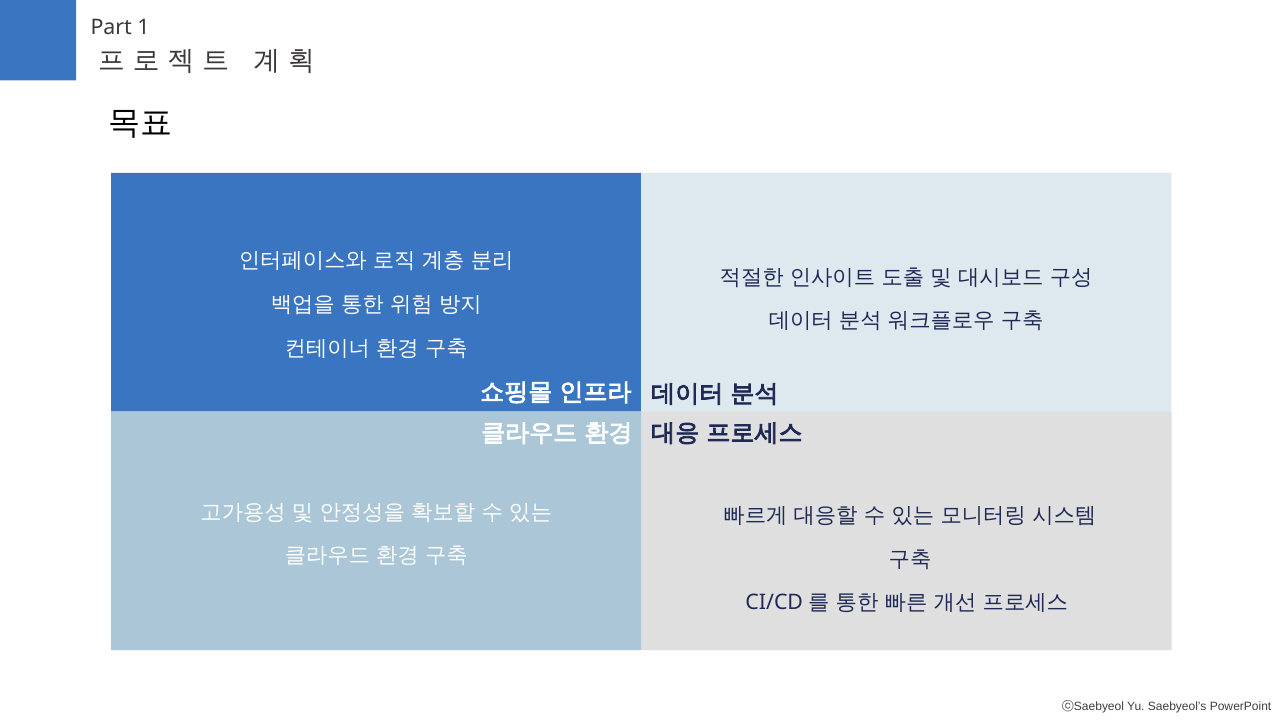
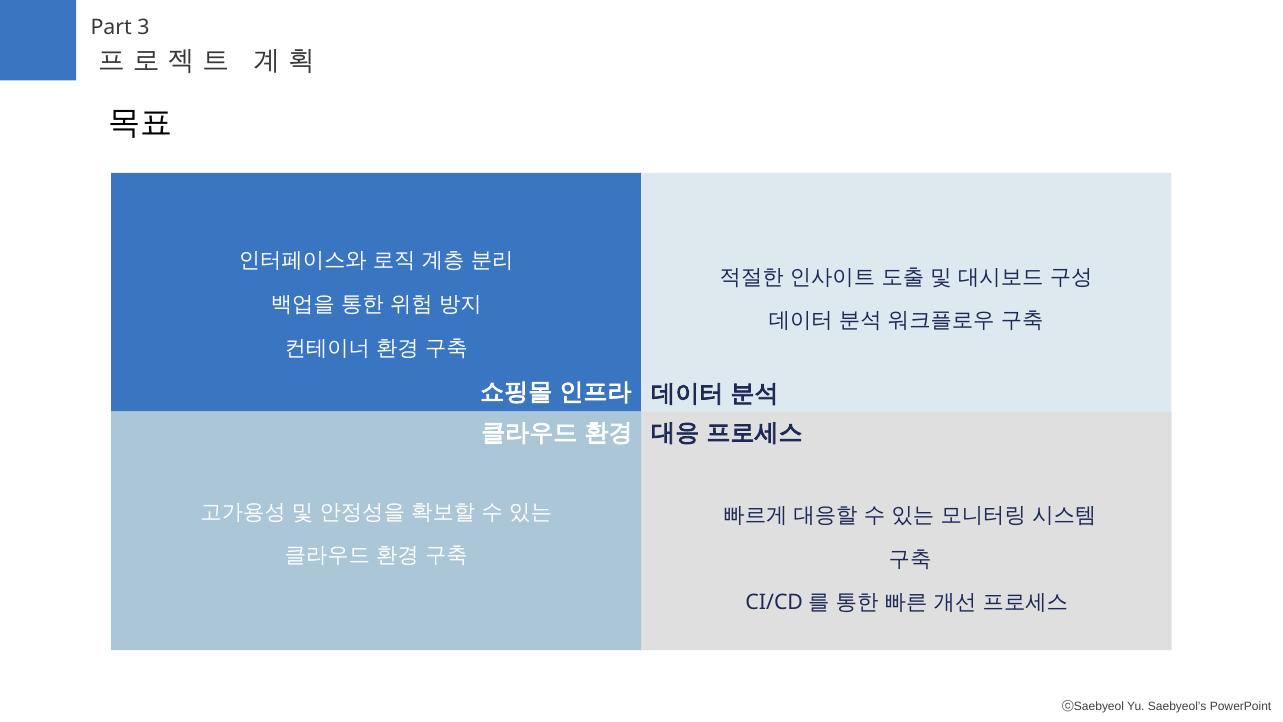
1: 1 -> 3 (143, 27)
